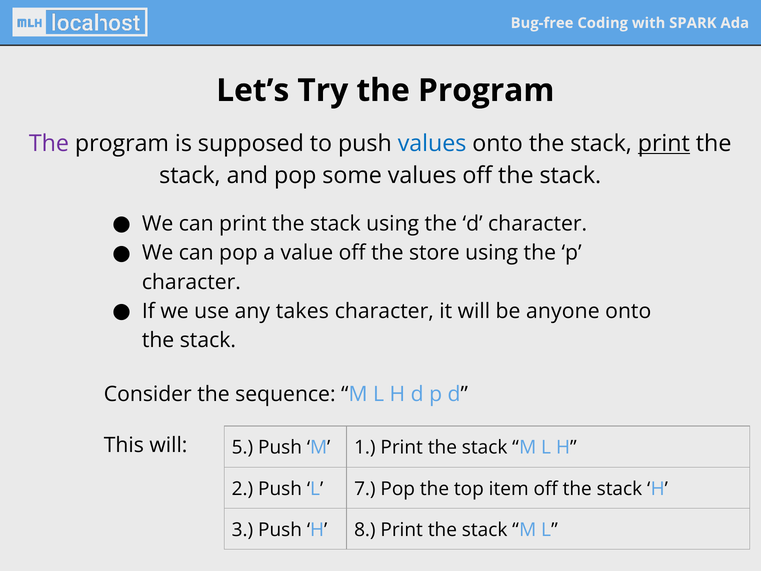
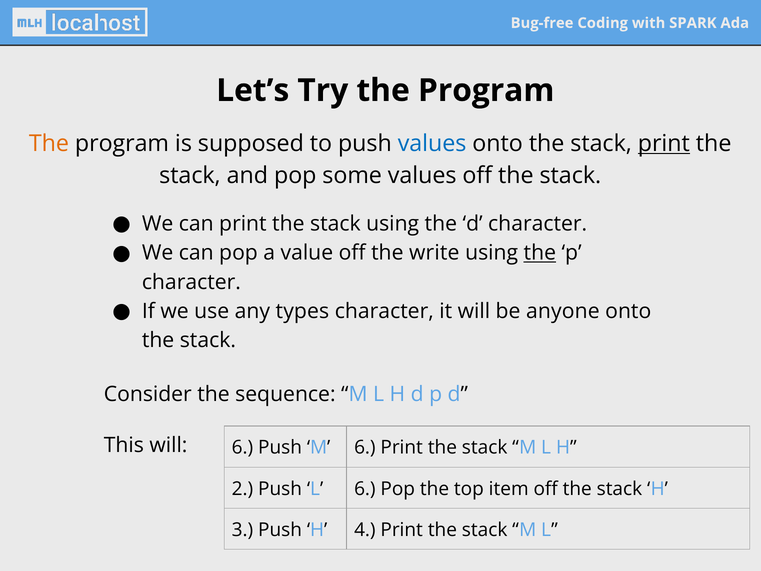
The colour: purple -> orange (49, 143)
store: store -> write (434, 253)
the underline: none -> present (540, 253)
takes: takes -> types (302, 311)
will 5: 5 -> 6 (242, 447)
M 1: 1 -> 6 (365, 447)
L 7: 7 -> 6 (365, 489)
8: 8 -> 4 (365, 530)
